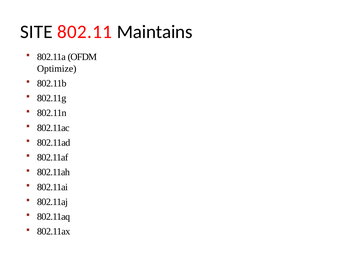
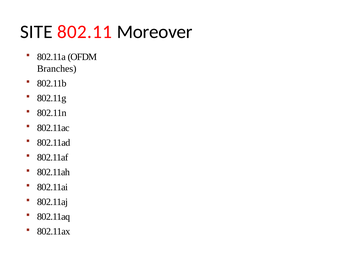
Maintains: Maintains -> Moreover (155, 32)
Optimize: Optimize -> Branches (57, 69)
